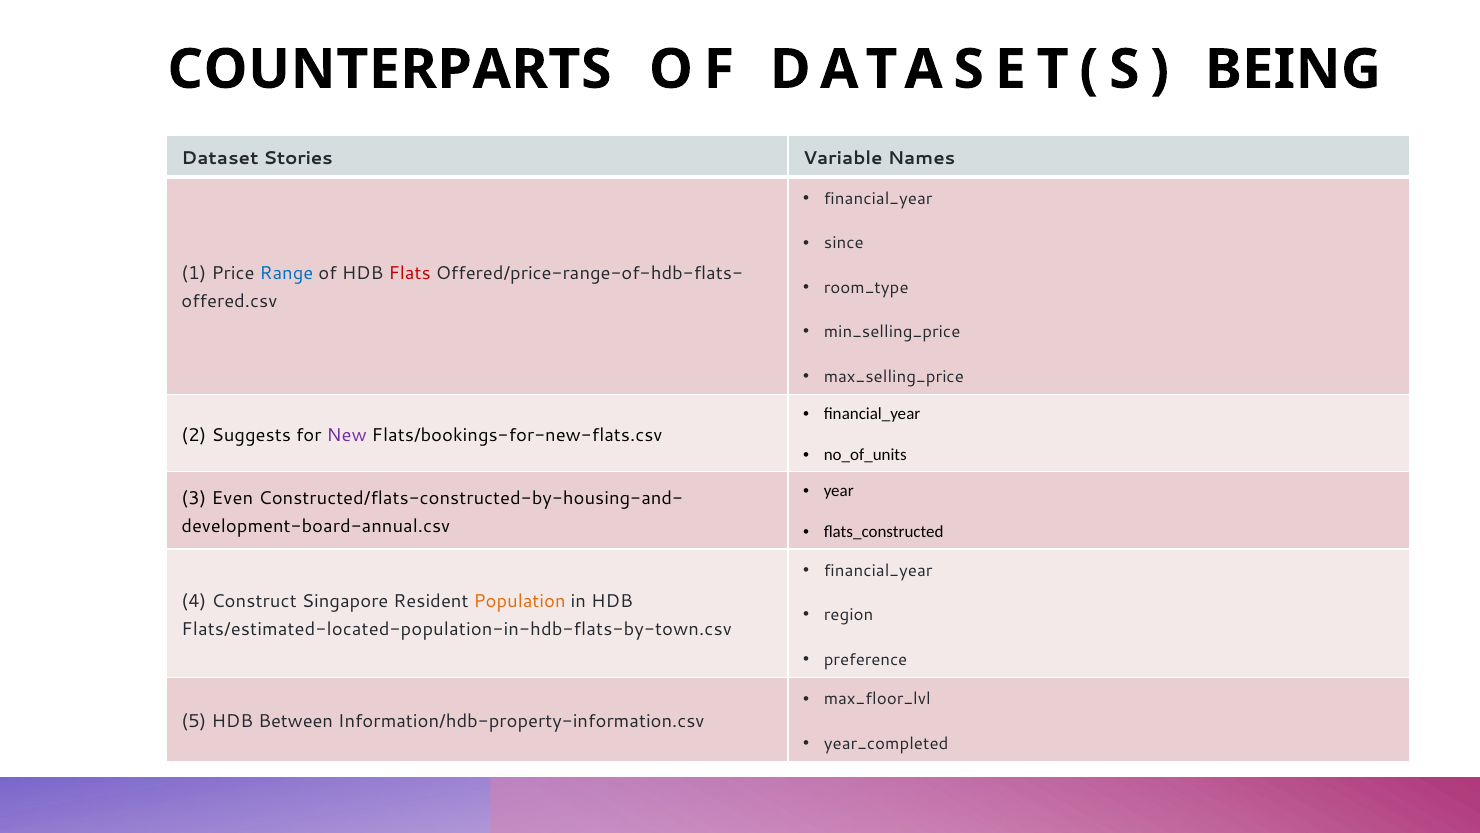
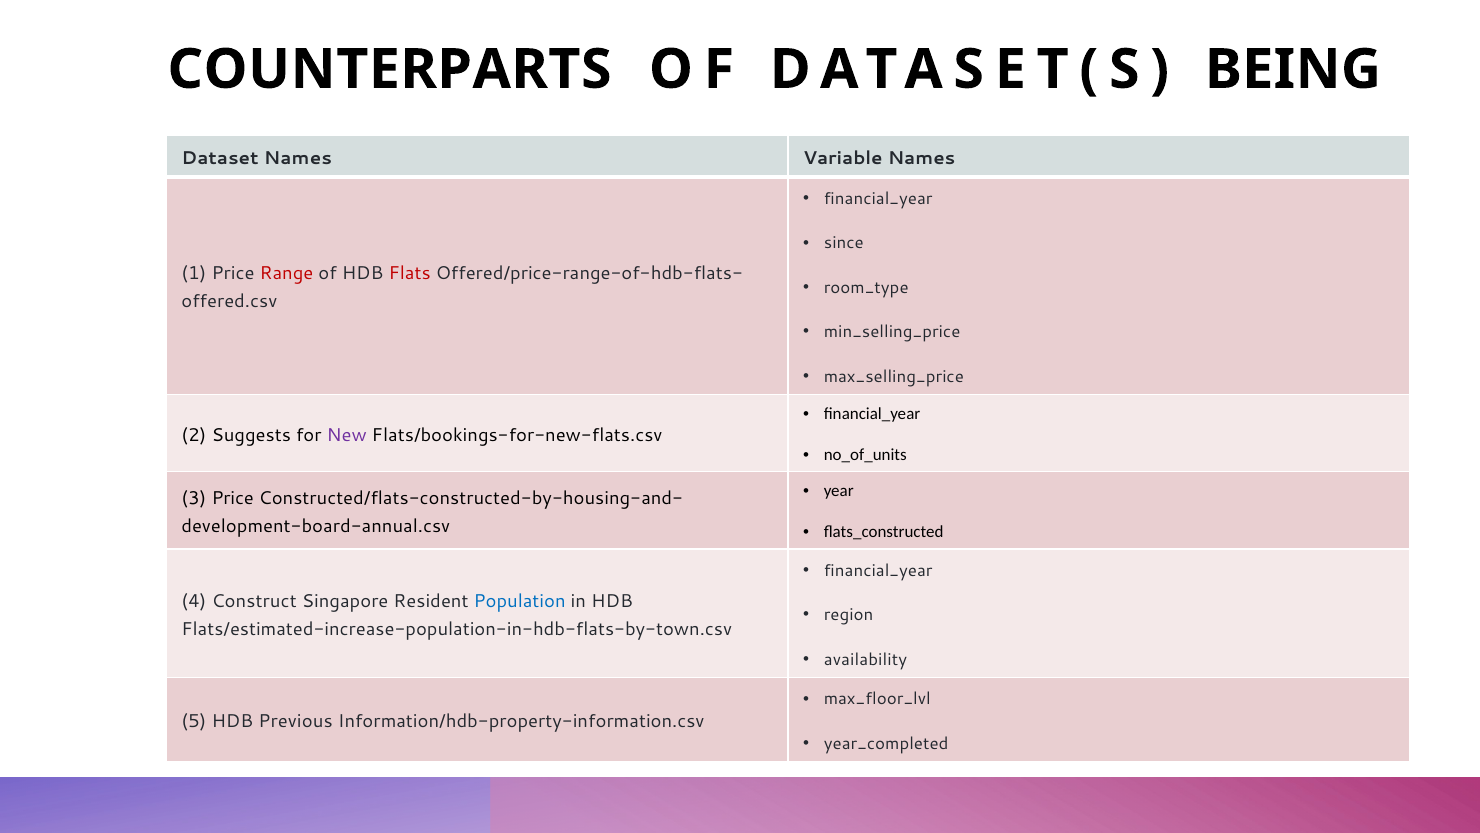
Dataset Stories: Stories -> Names (298, 158)
Range colour: blue -> red (286, 274)
3 Even: Even -> Price (233, 498)
Population colour: orange -> blue (520, 601)
Flats/estimated-located-population-in-hdb-flats-by-town.csv: Flats/estimated-located-population-in-hdb-flats-by-town.csv -> Flats/estimated-increase-population-in-hdb-flats-by-town.csv (457, 629)
preference: preference -> availability (865, 659)
Between: Between -> Previous (296, 721)
